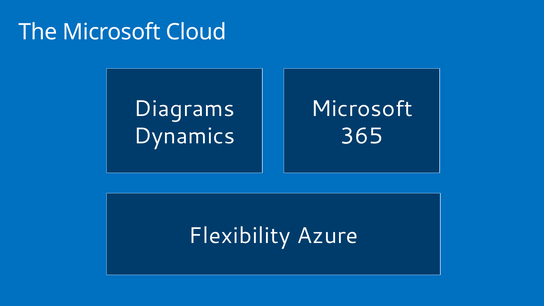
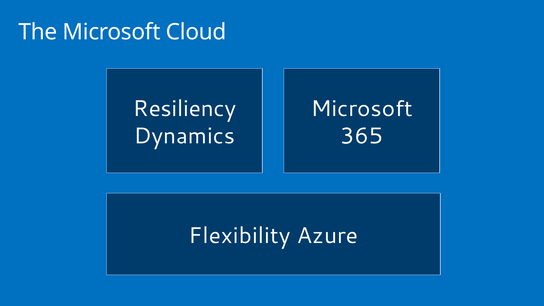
Diagrams: Diagrams -> Resiliency (185, 109)
